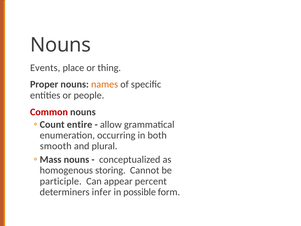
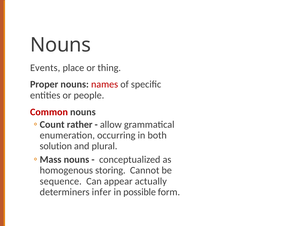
names colour: orange -> red (105, 84)
entire: entire -> rather (80, 124)
smooth: smooth -> solution (56, 146)
participle: participle -> sequence (61, 181)
percent: percent -> actually (151, 181)
